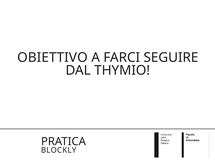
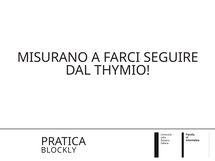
OBIETTIVO: OBIETTIVO -> MISURANO (53, 58)
